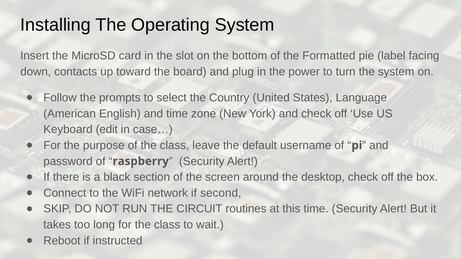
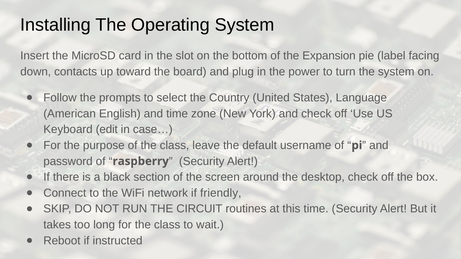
Formatted: Formatted -> Expansion (329, 56)
second: second -> friendly (221, 193)
